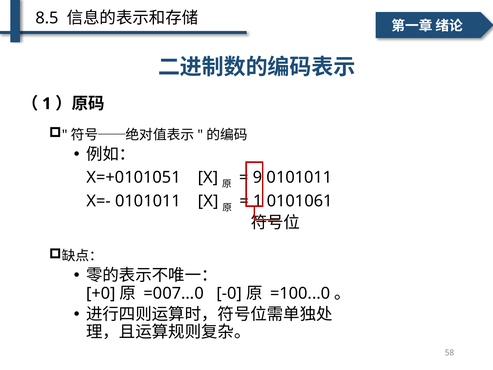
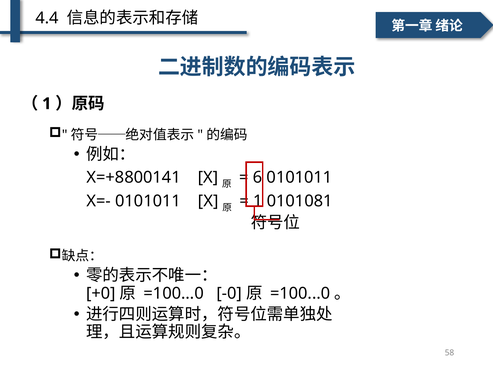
8.5: 8.5 -> 4.4 (47, 18)
X=+0101051: X=+0101051 -> X=+8800141 (134, 177)
9: 9 -> 6 (258, 177)
0101061: 0101061 -> 0101081 (300, 201)
=007...0: =007...0 -> =100...0 (174, 293)
